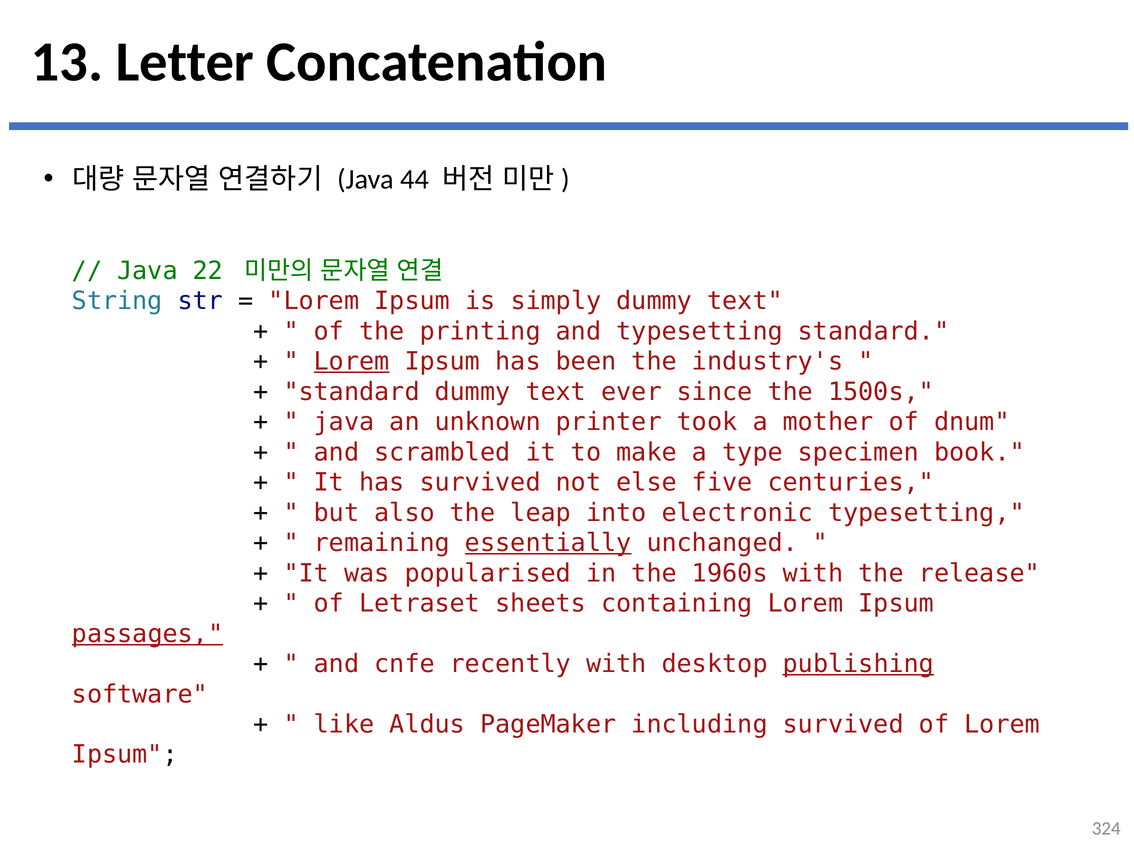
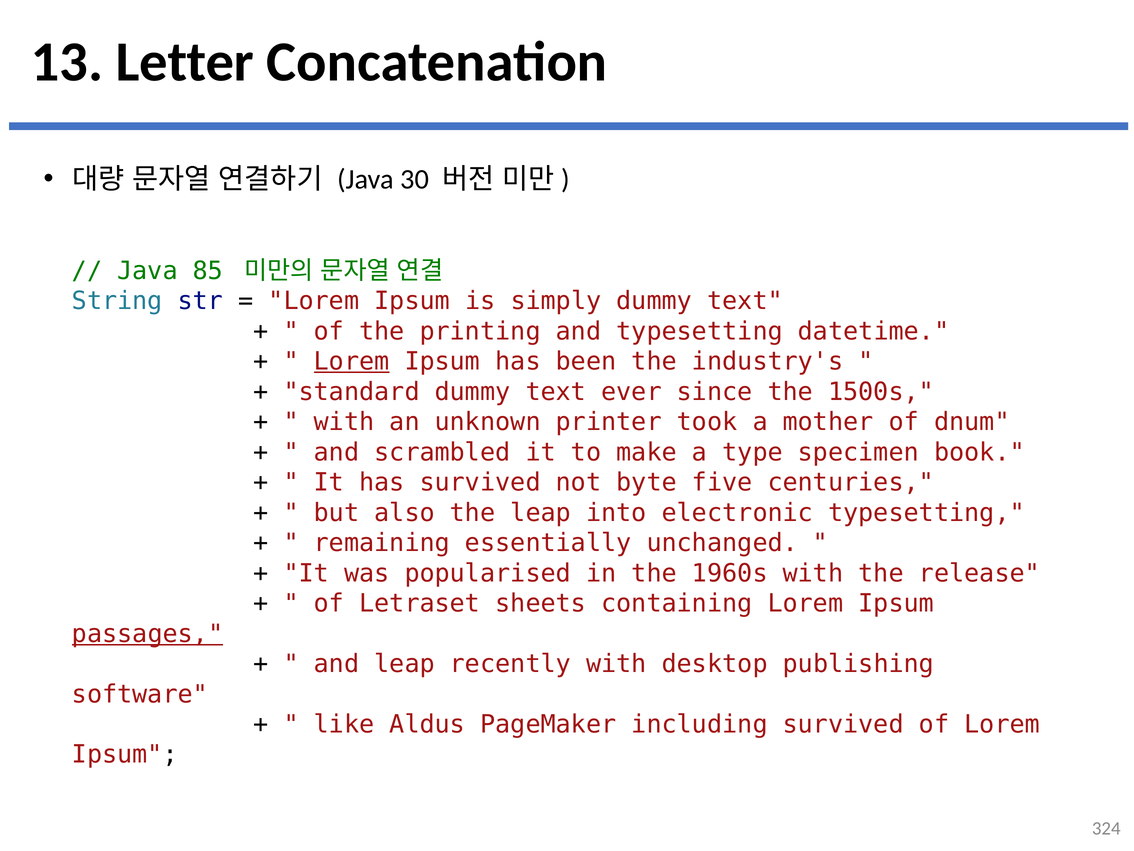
44: 44 -> 30 (415, 179)
22: 22 -> 85 (208, 271)
typesetting standard: standard -> datetime (874, 331)
java: java -> with (344, 422)
else: else -> byte (647, 482)
essentially underline: present -> none (548, 543)
and cnfe: cnfe -> leap (405, 664)
publishing underline: present -> none (858, 664)
